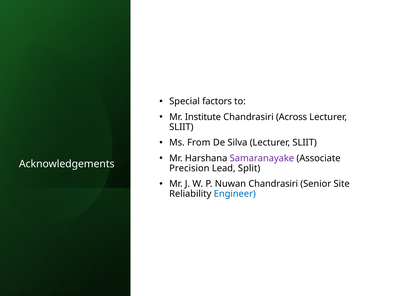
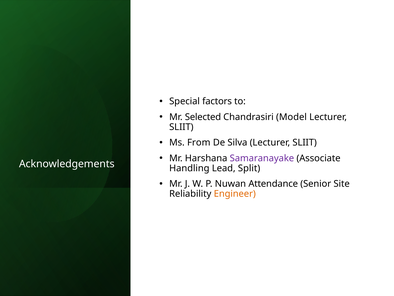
Institute: Institute -> Selected (203, 117)
Across: Across -> Model (291, 117)
Precision: Precision -> Handling (189, 168)
Nuwan Chandrasiri: Chandrasiri -> Attendance (273, 184)
Engineer colour: blue -> orange (235, 194)
